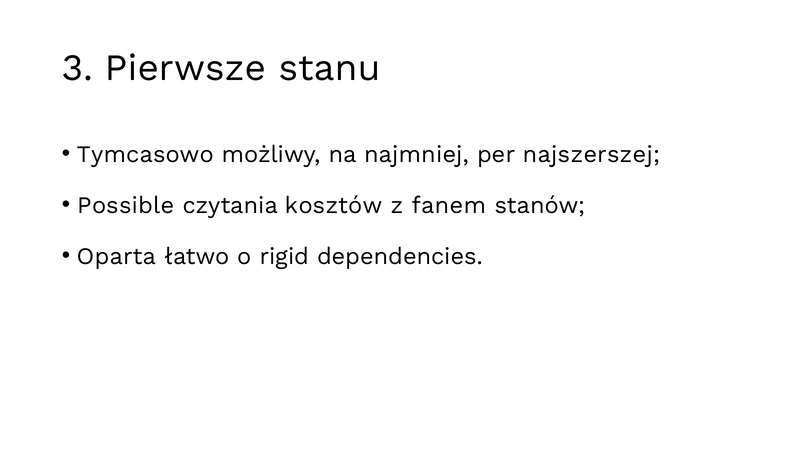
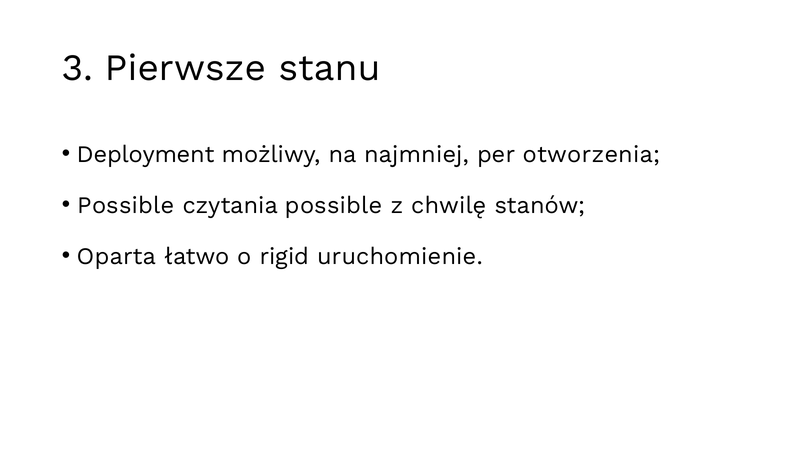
Tymcasowo: Tymcasowo -> Deployment (146, 154)
najszerszej: najszerszej -> otworzenia (592, 154)
czytania kosztów: kosztów -> possible (334, 205)
fanem: fanem -> chwilę (449, 205)
dependencies: dependencies -> uruchomienie (400, 256)
